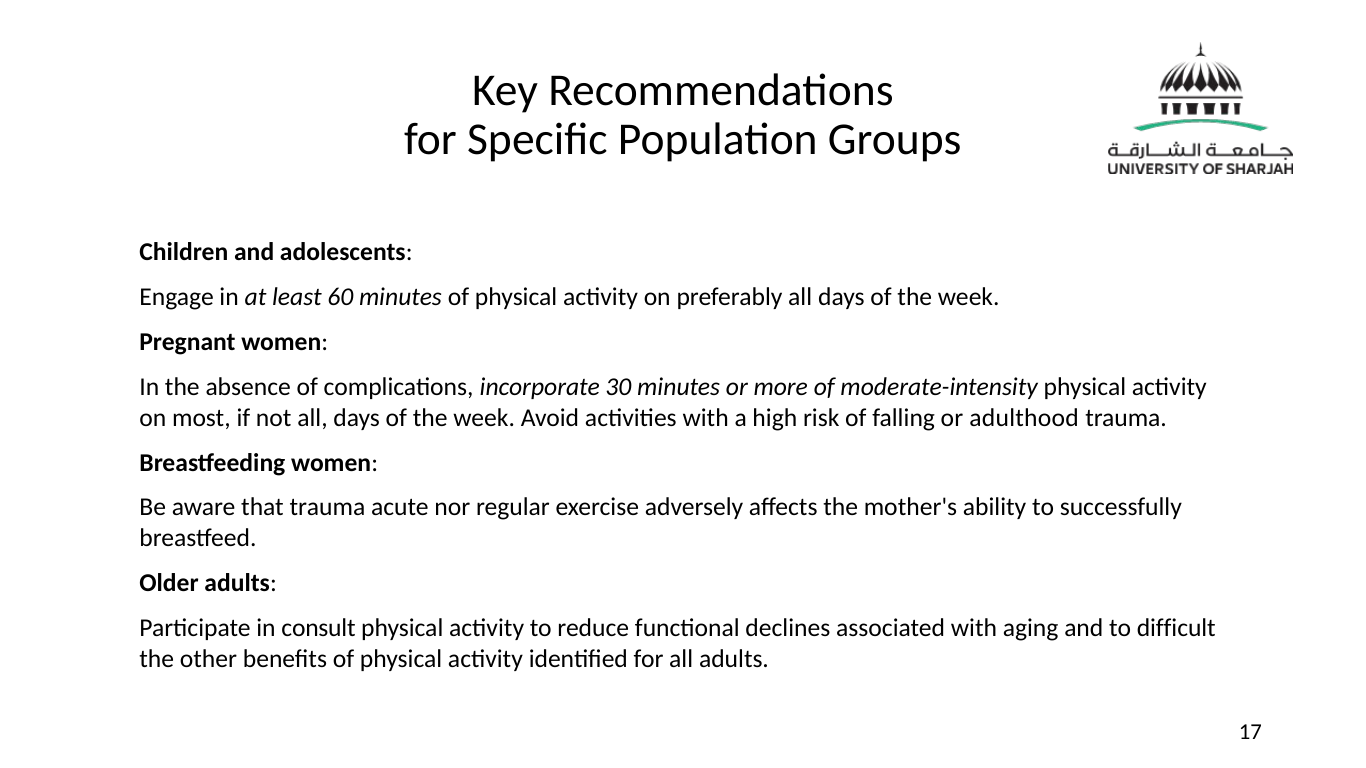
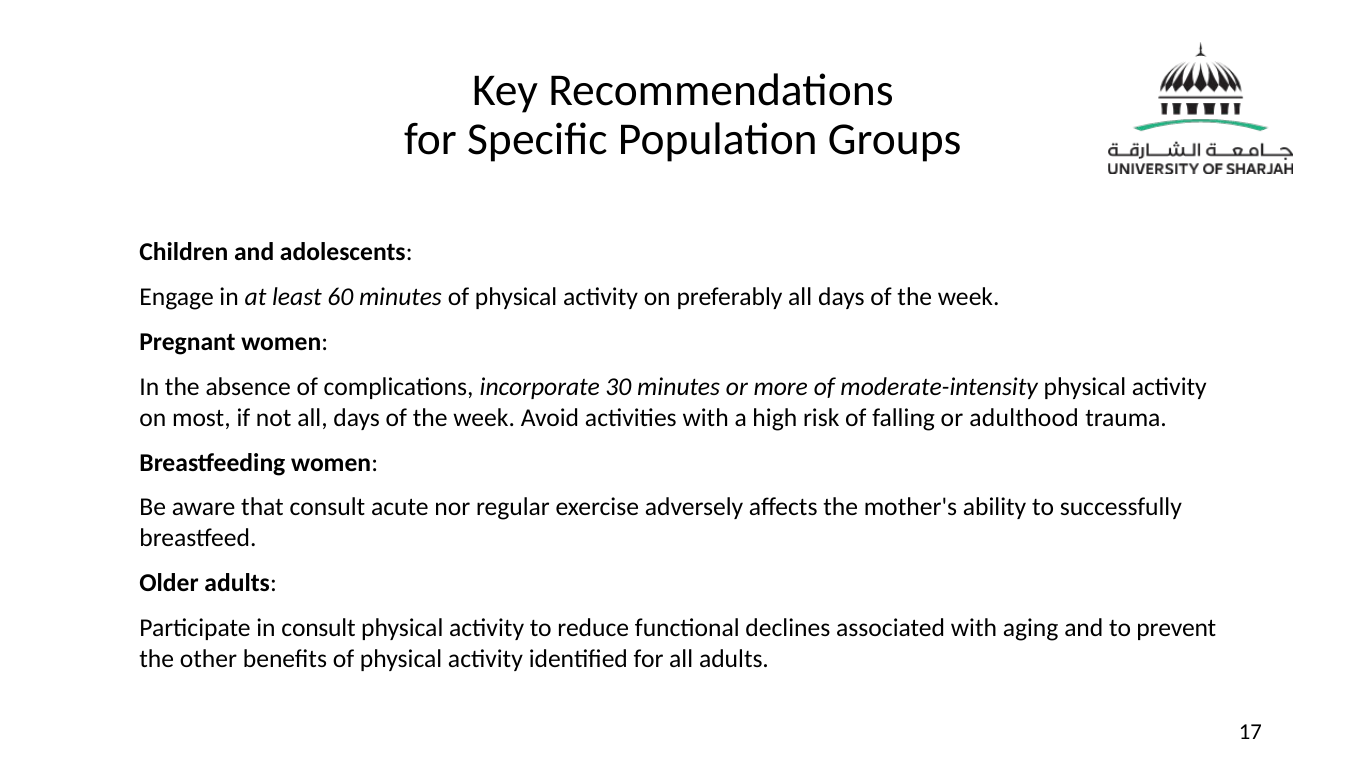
that trauma: trauma -> consult (327, 508)
difficult: difficult -> prevent (1176, 628)
